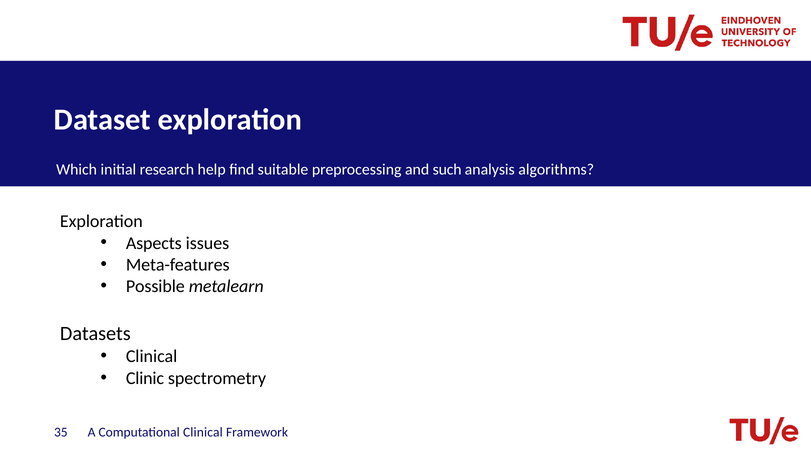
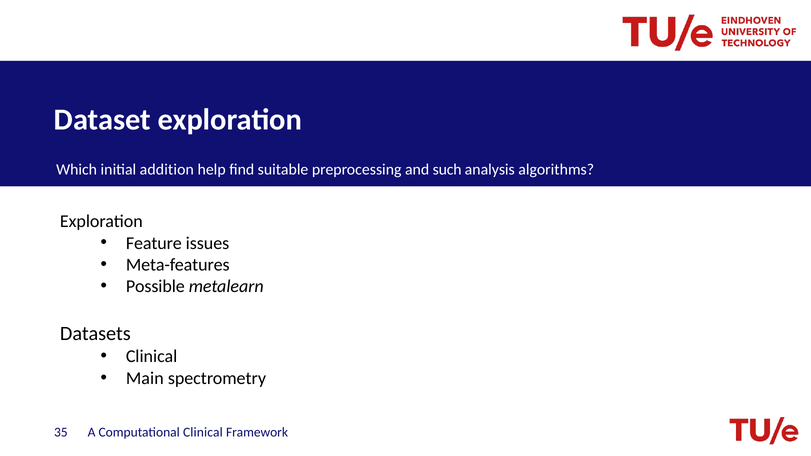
research: research -> addition (167, 170)
Aspects: Aspects -> Feature (154, 243)
Clinic: Clinic -> Main (145, 378)
